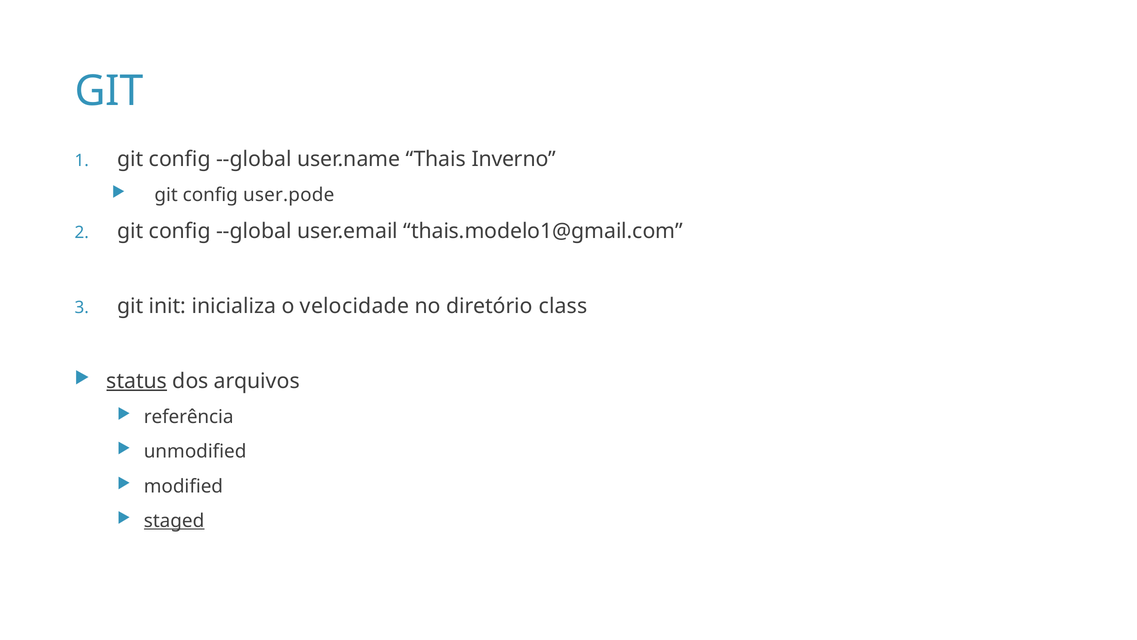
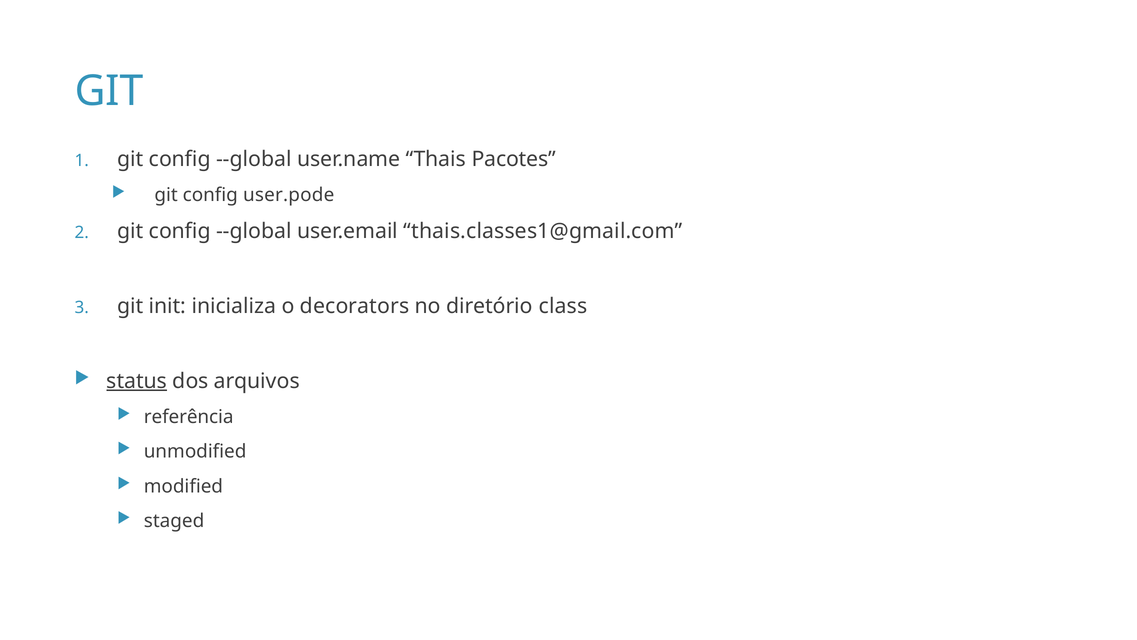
Inverno: Inverno -> Pacotes (514, 159)
thais.modelo1@gmail.com: thais.modelo1@gmail.com -> thais.classes1@gmail.com (543, 231)
velocidade: velocidade -> decorators (355, 306)
staged underline: present -> none (174, 521)
